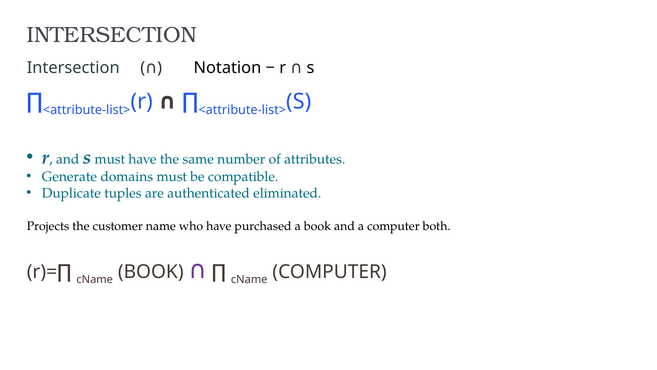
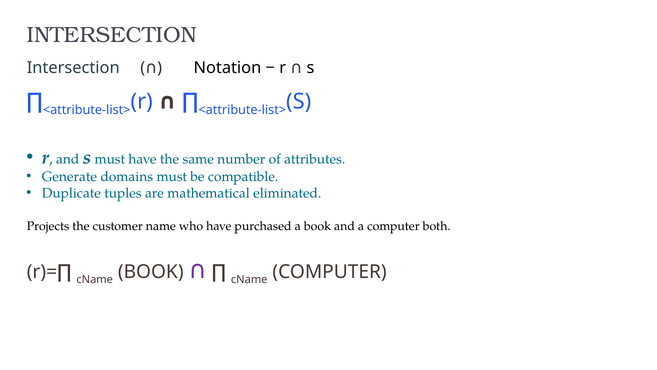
authenticated: authenticated -> mathematical (209, 193)
